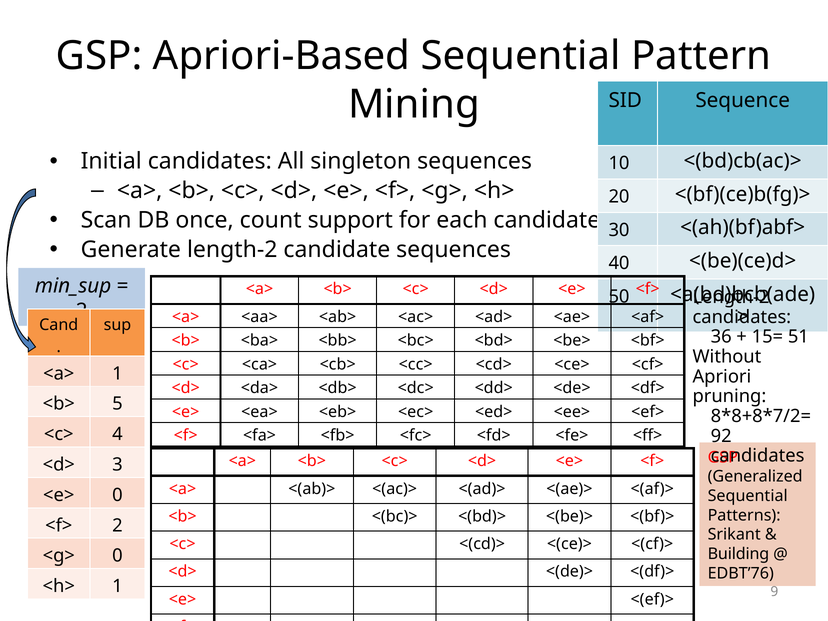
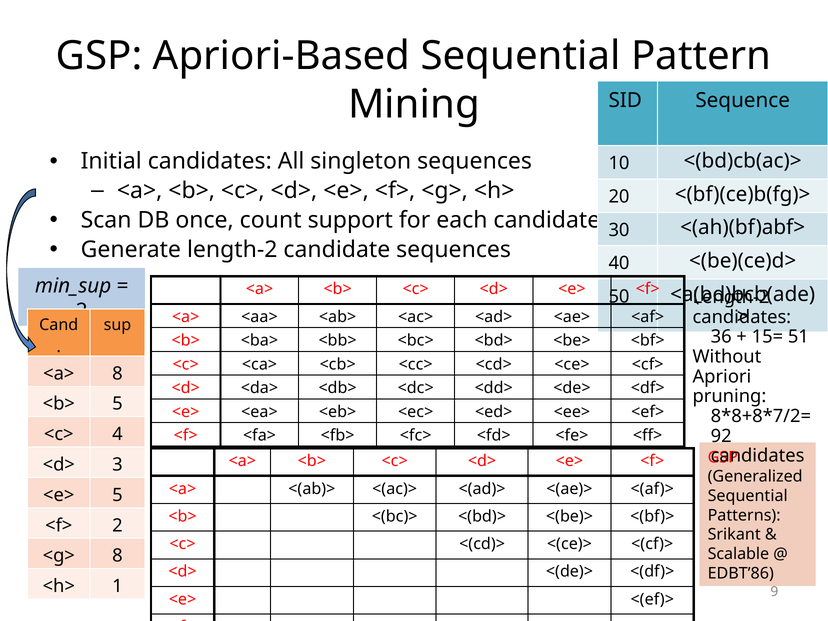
<a> 1: 1 -> 8 (117, 374)
<e> 0: 0 -> 5 (117, 495)
Building: Building -> Scalable (738, 554)
<g> 0: 0 -> 8 (117, 556)
EDBT’76: EDBT’76 -> EDBT’86 (741, 573)
